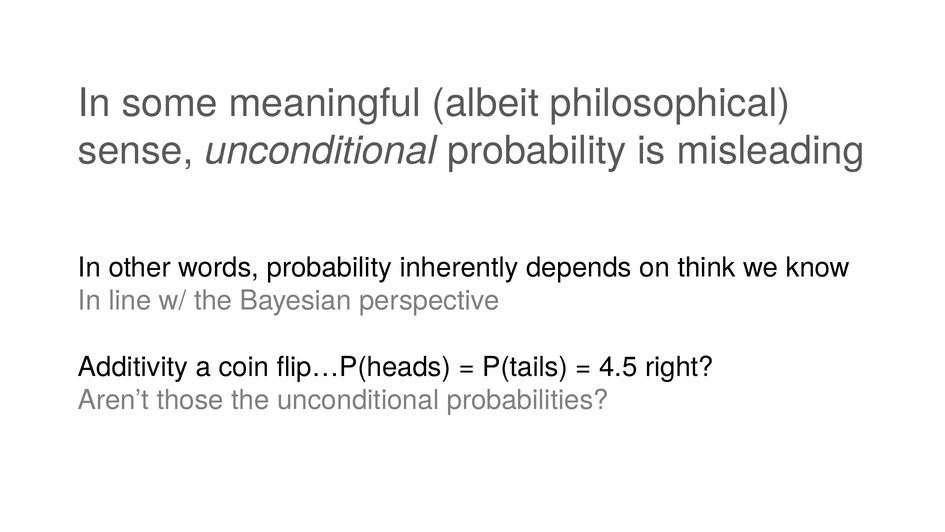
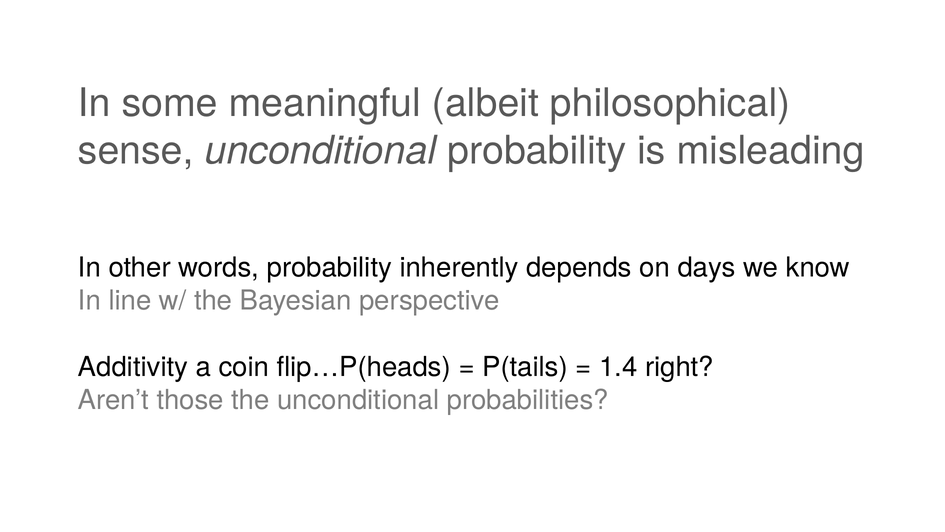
think: think -> days (707, 268)
4.5: 4.5 -> 1.4 (618, 367)
